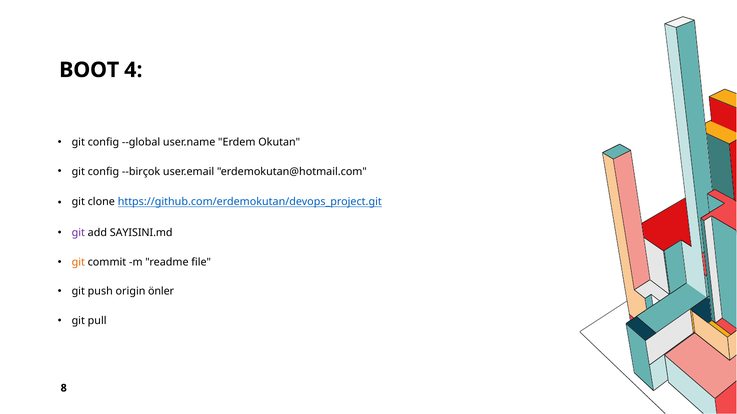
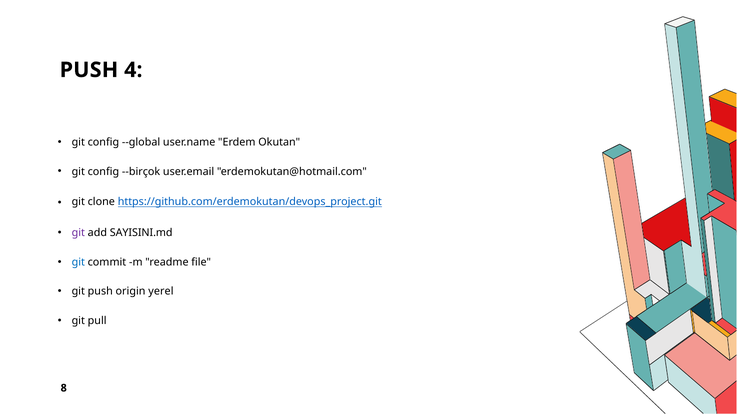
BOOT: BOOT -> PUSH (89, 70)
git colour: orange -> blue (78, 263)
önler: önler -> yerel (161, 292)
